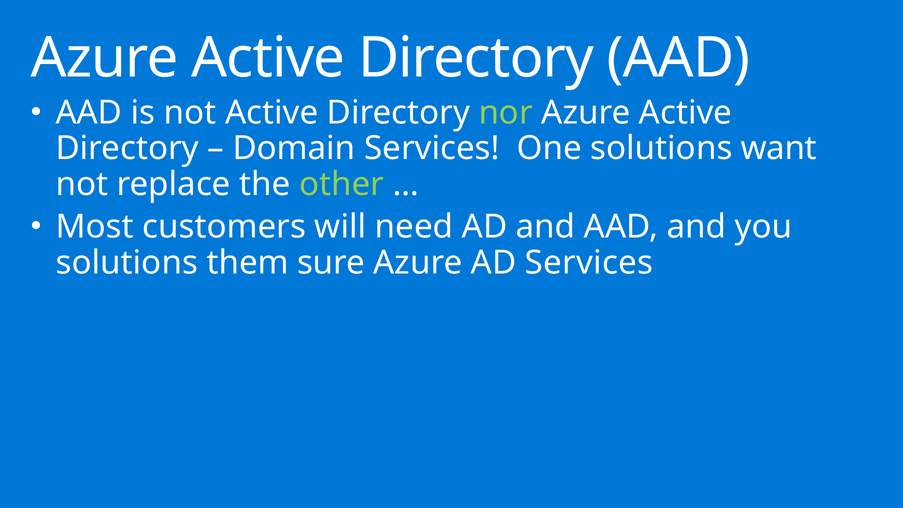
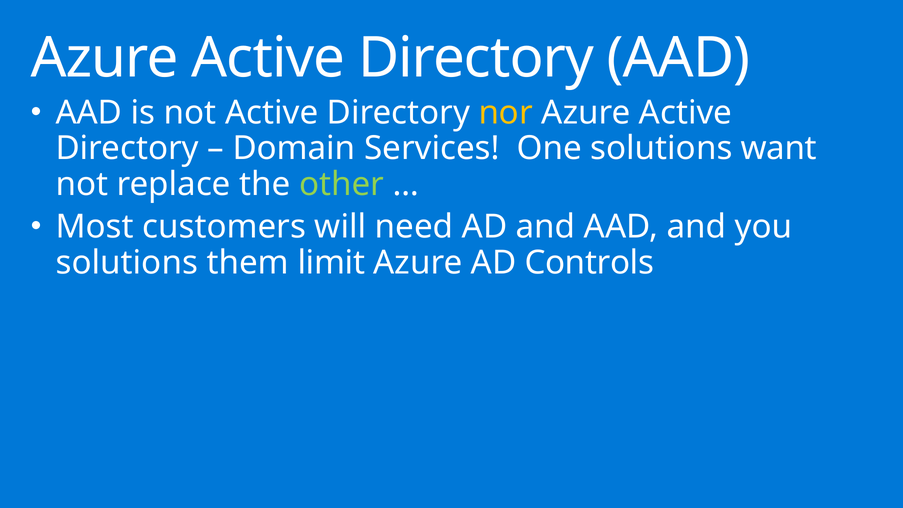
nor colour: light green -> yellow (506, 113)
sure: sure -> limit (331, 263)
AD Services: Services -> Controls (589, 263)
